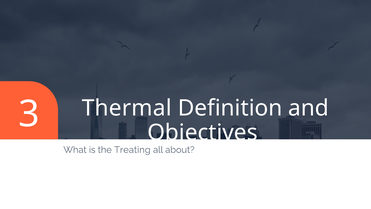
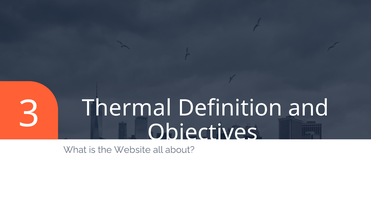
Treating: Treating -> Website (132, 150)
